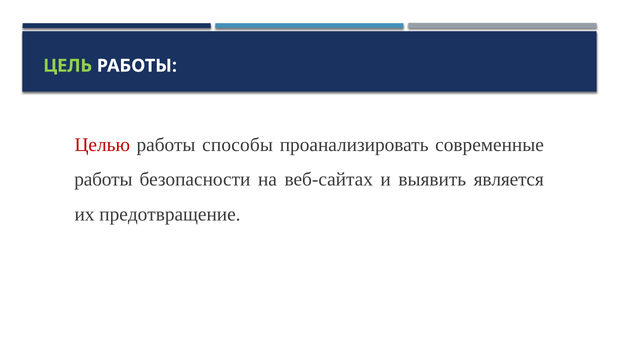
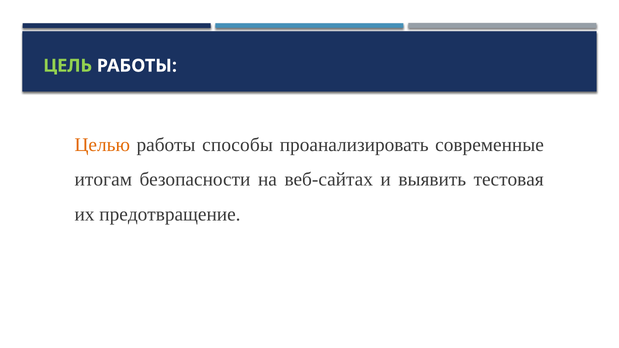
Целью colour: red -> orange (102, 145)
работы: работы -> итогам (103, 180)
является: является -> тестовая (509, 180)
